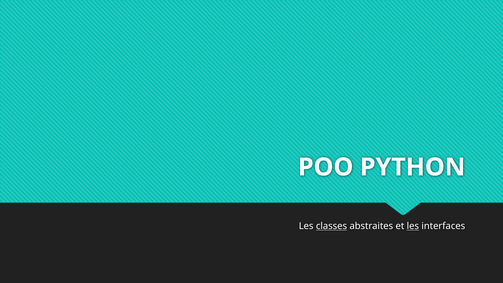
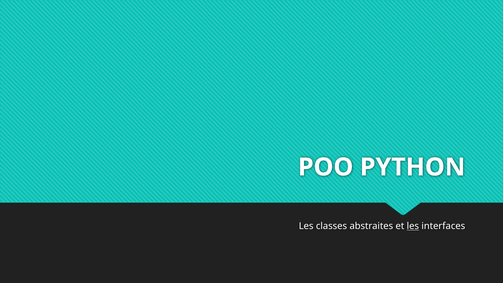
classes underline: present -> none (332, 226)
